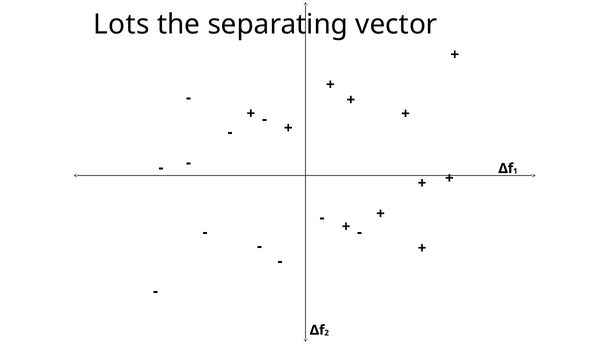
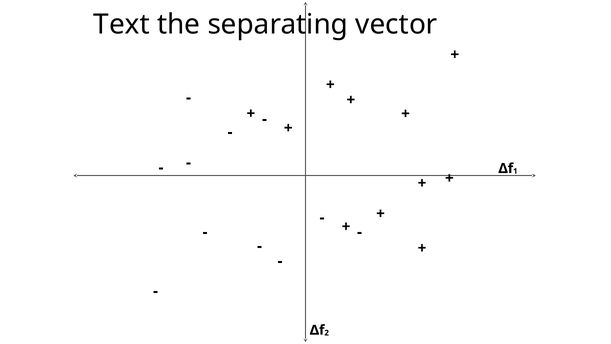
Lots: Lots -> Text (122, 24)
